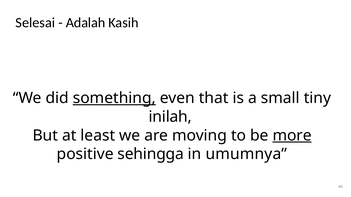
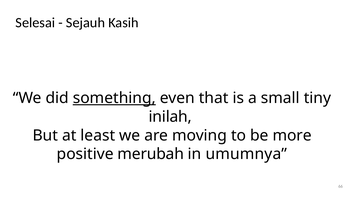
Adalah: Adalah -> Sejauh (85, 23)
more underline: present -> none (292, 136)
sehingga: sehingga -> merubah (151, 154)
